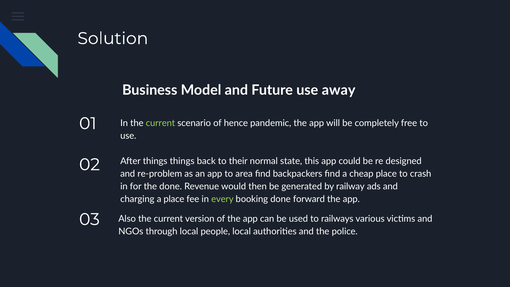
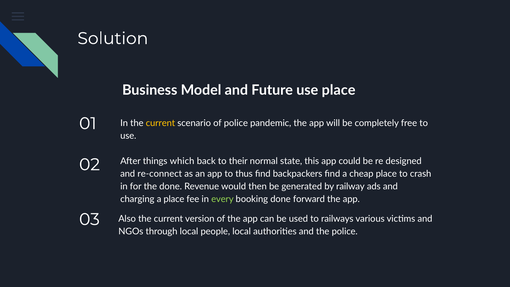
use away: away -> place (339, 90)
current colour: light green -> yellow (160, 123)
of hence: hence -> police (236, 123)
things things: things -> which (182, 161)
re-problem: re-problem -> re-connect (160, 174)
area: area -> thus (244, 174)
